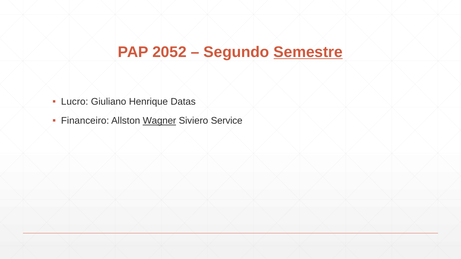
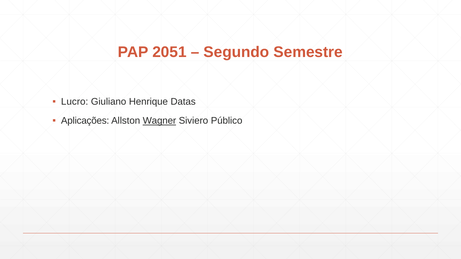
2052: 2052 -> 2051 (169, 52)
Semestre underline: present -> none (308, 52)
Financeiro: Financeiro -> Aplicações (85, 121)
Service: Service -> Público (227, 121)
